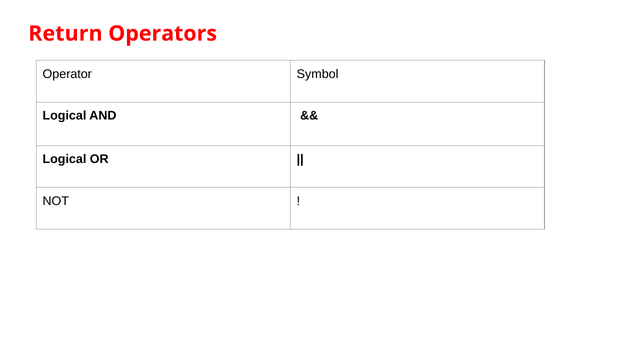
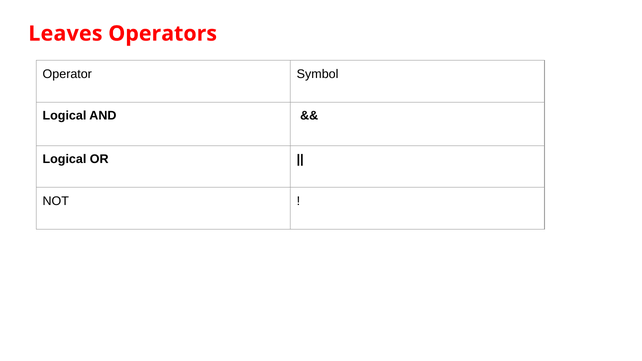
Return: Return -> Leaves (65, 34)
